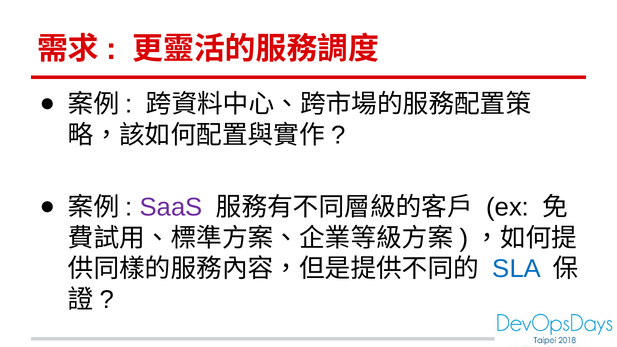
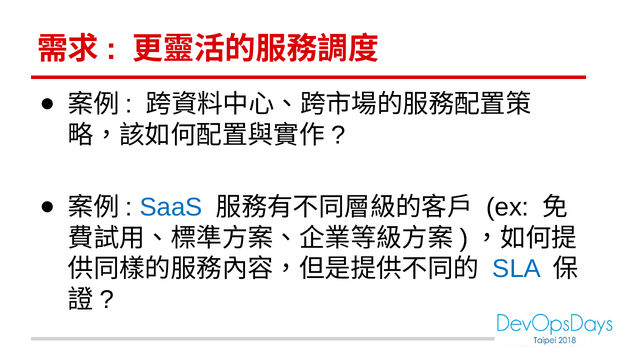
SaaS colour: purple -> blue (171, 207)
